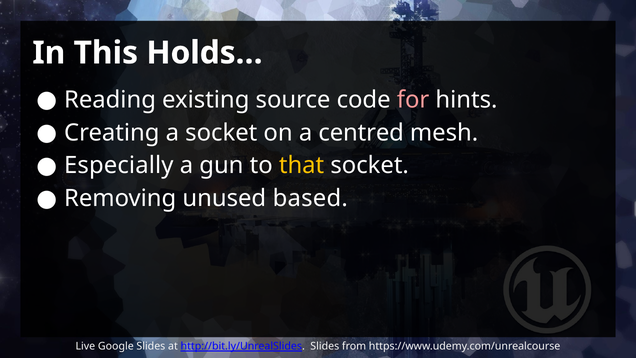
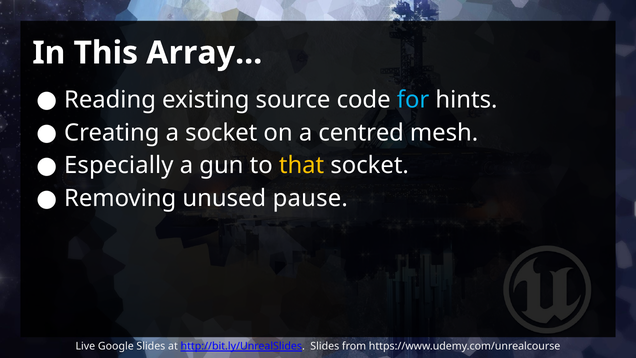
Holds…: Holds… -> Array… (204, 53)
for colour: pink -> light blue (413, 100)
based: based -> pause (310, 198)
